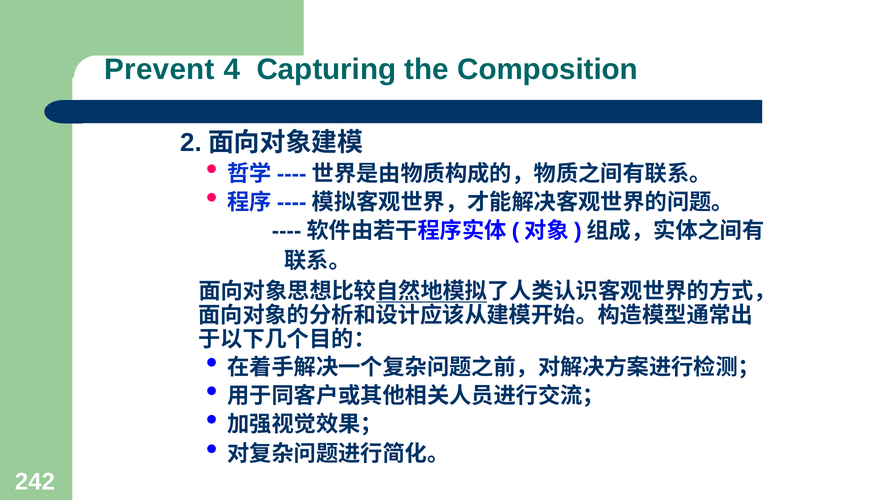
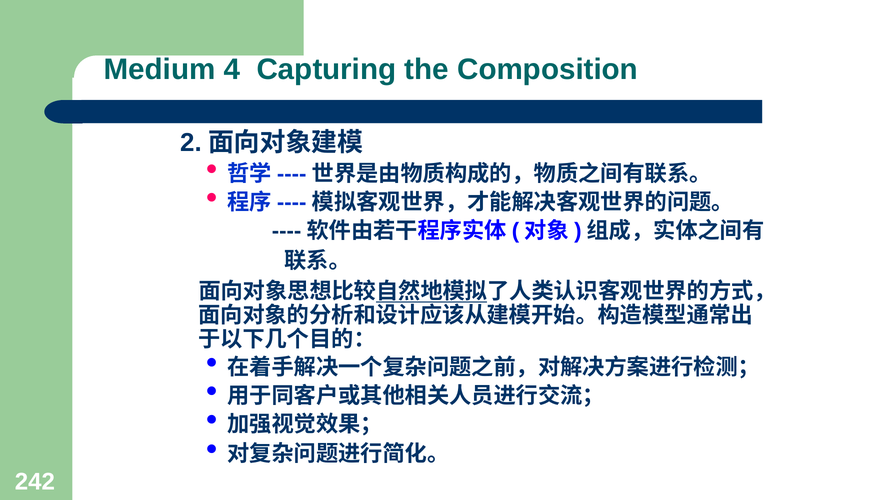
Prevent: Prevent -> Medium (160, 69)
